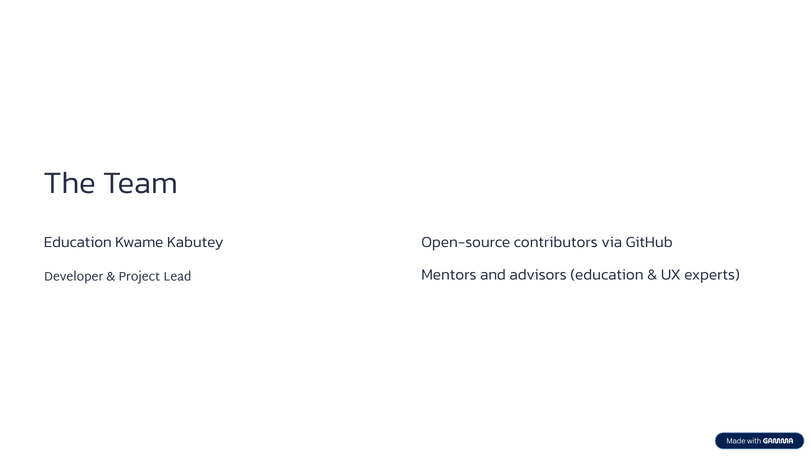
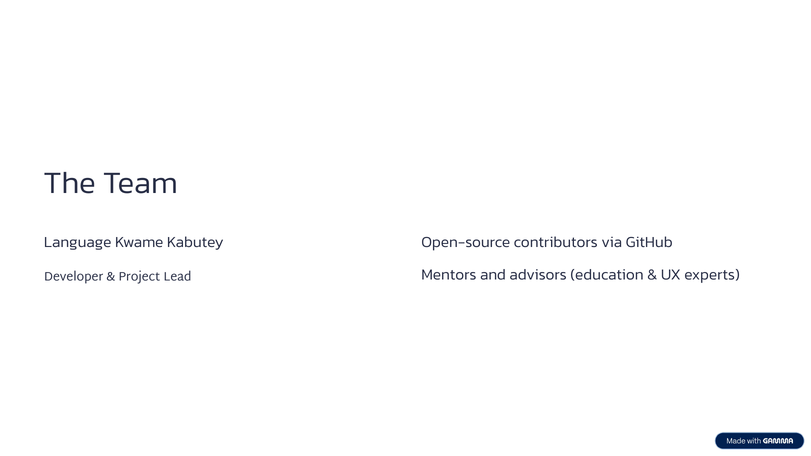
Education: Education -> Language (78, 242)
